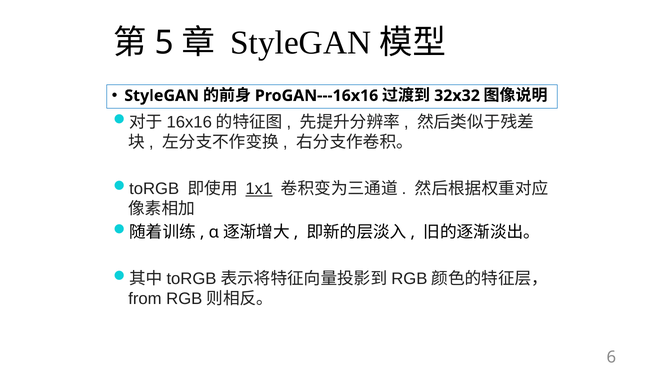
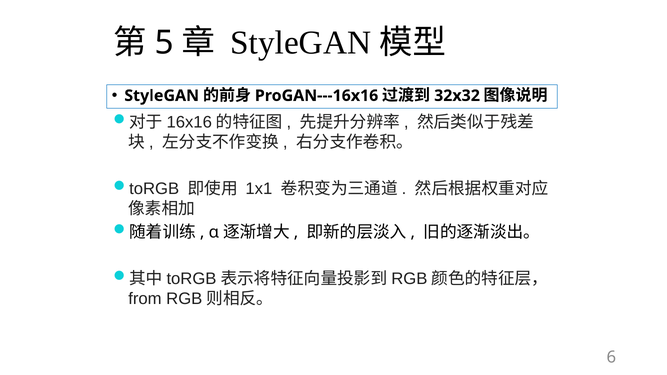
1x1 underline: present -> none (259, 189)
